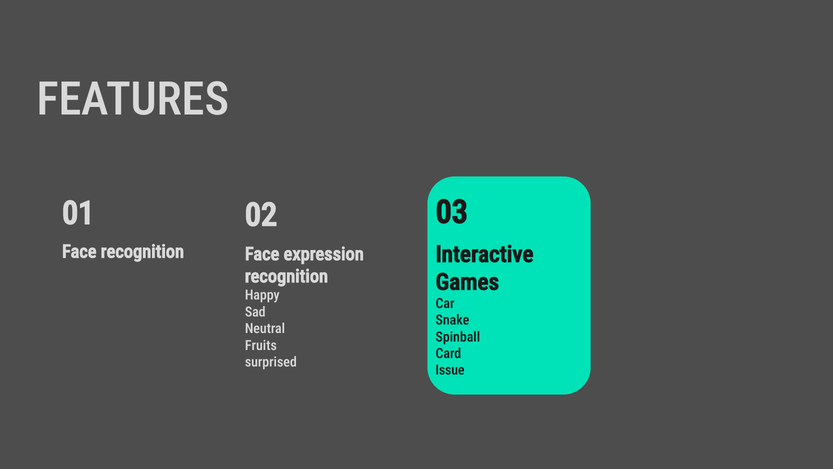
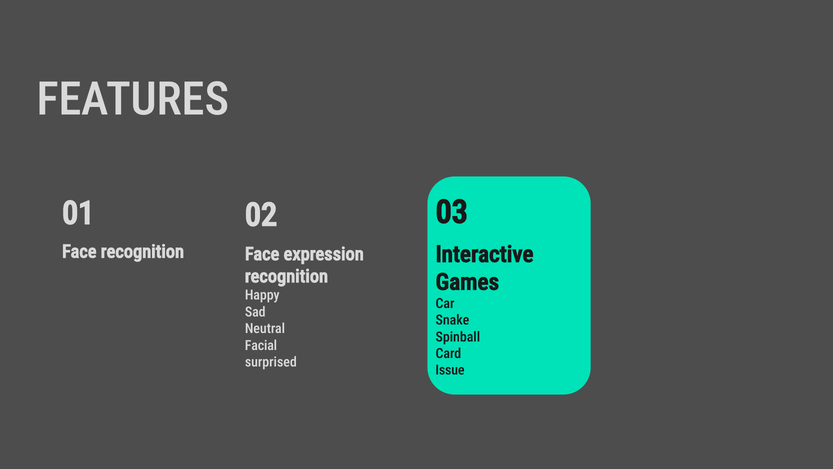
Fruits: Fruits -> Facial (261, 345)
